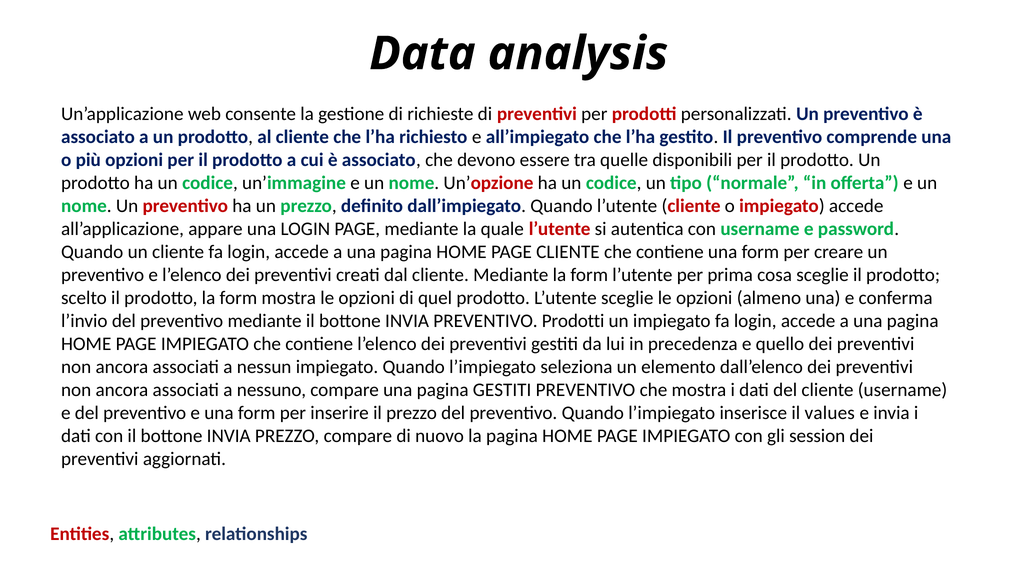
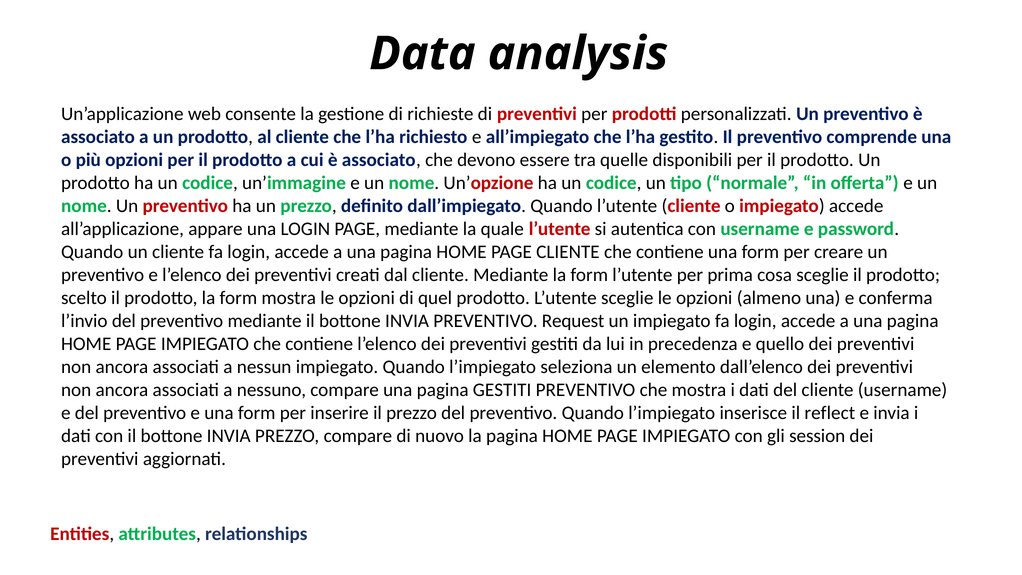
PREVENTIVO Prodotti: Prodotti -> Request (573, 321)
values: values -> reflect (830, 413)
